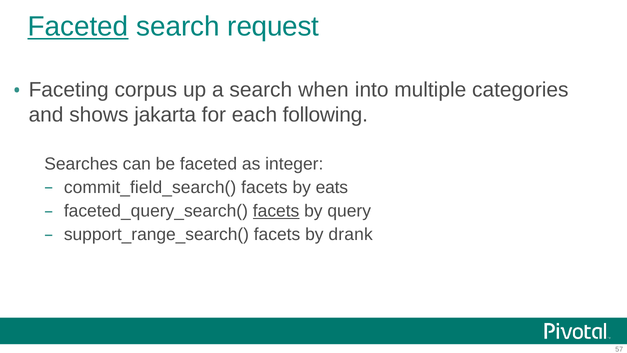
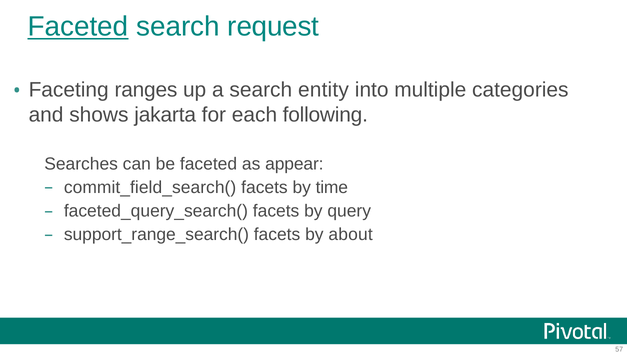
corpus: corpus -> ranges (146, 90)
when: when -> entity (323, 90)
integer: integer -> appear (294, 164)
eats: eats -> time (332, 187)
facets underline: present -> none (276, 211)
drank: drank -> about (351, 234)
